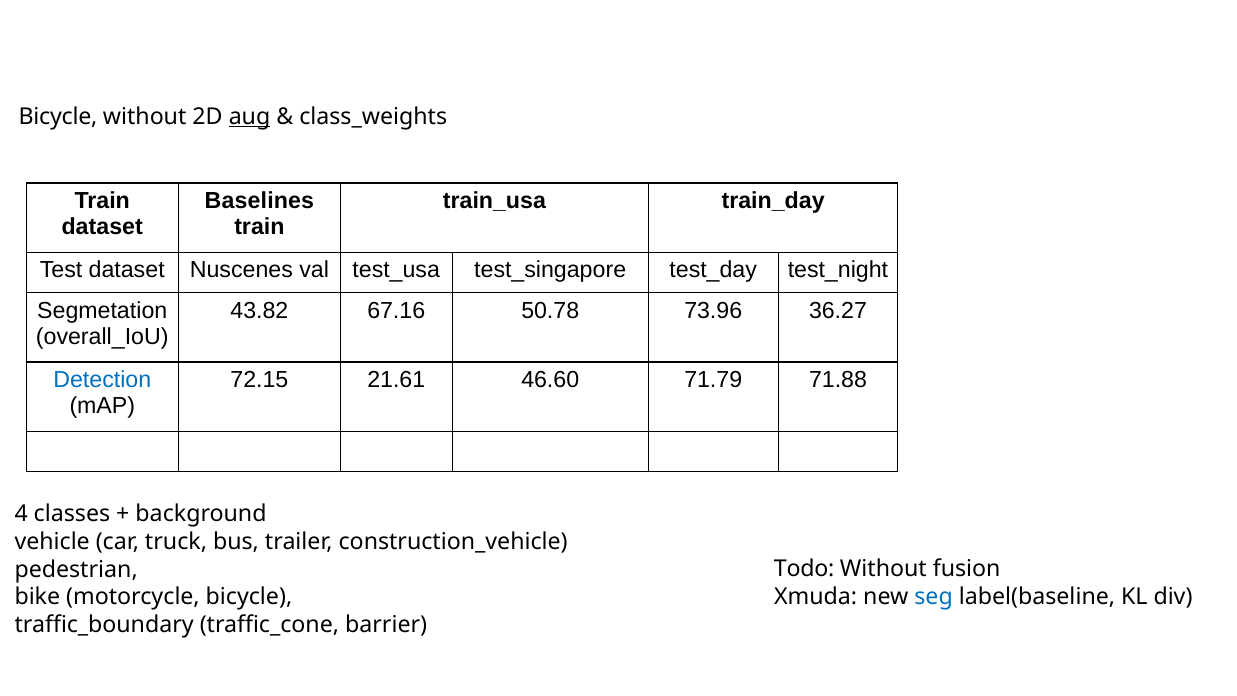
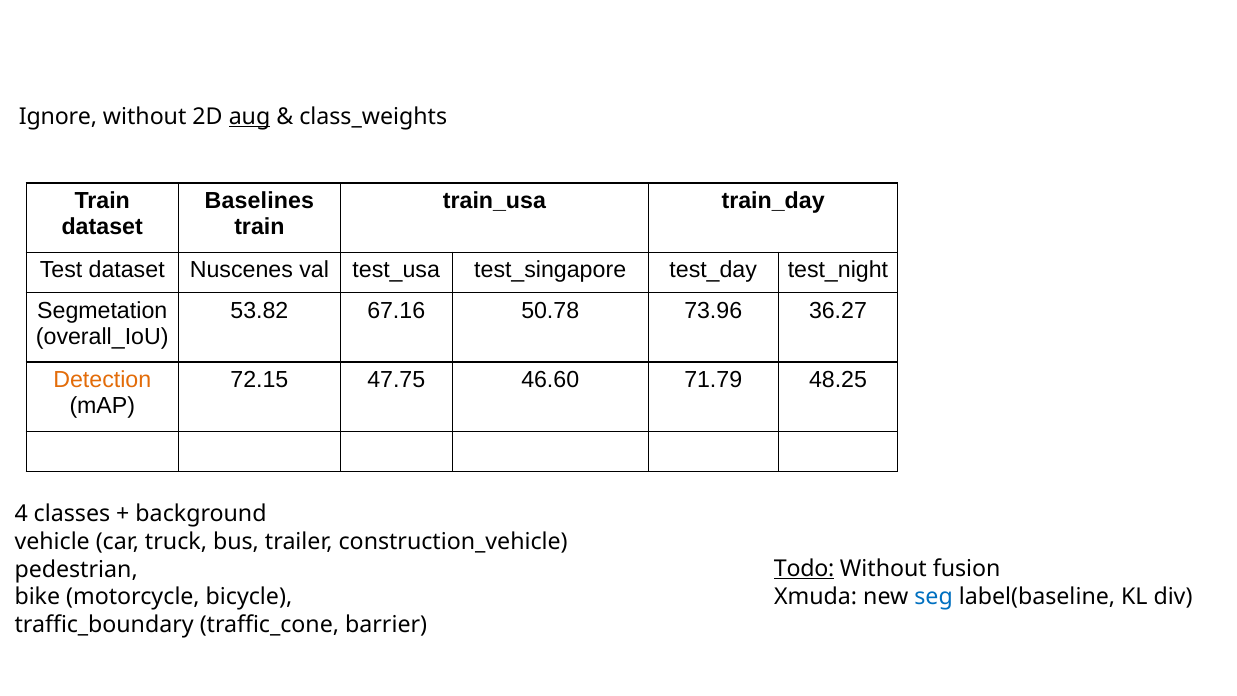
Bicycle: Bicycle -> Ignore (58, 116)
43.82: 43.82 -> 53.82 (259, 311)
Detection colour: blue -> orange (102, 380)
21.61: 21.61 -> 47.75 (396, 380)
71.88: 71.88 -> 48.25 (838, 380)
Todo underline: none -> present (804, 568)
